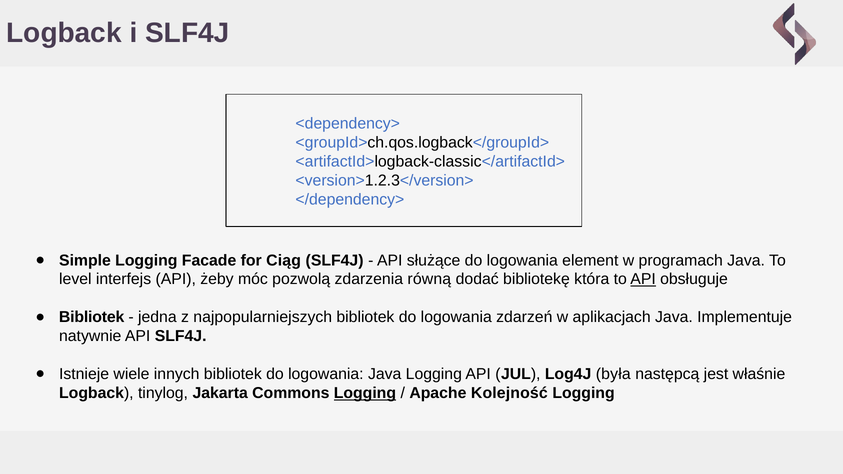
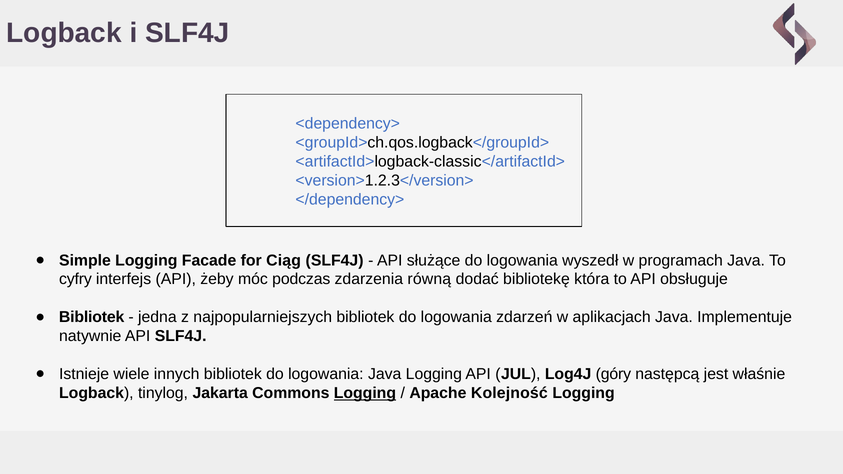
element: element -> wyszedł (590, 260)
level: level -> cyfry (75, 279)
pozwolą: pozwolą -> podczas (301, 279)
API underline: present -> none (643, 279)
była: była -> góry (613, 374)
